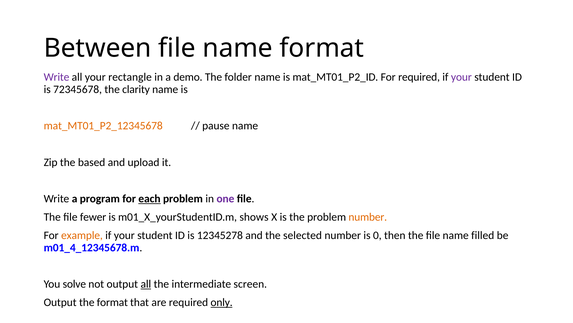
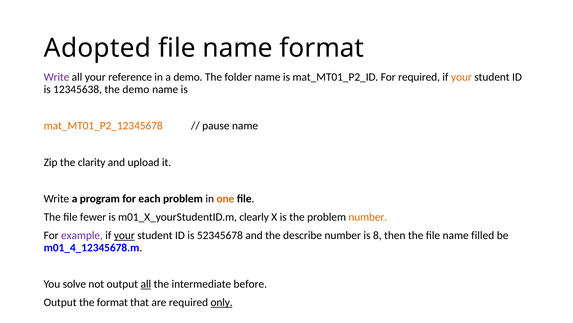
Between: Between -> Adopted (97, 48)
rectangle: rectangle -> reference (130, 77)
your colour: purple -> orange (461, 77)
72345678: 72345678 -> 12345638 (78, 89)
the clarity: clarity -> demo (136, 89)
based: based -> clarity (92, 162)
each underline: present -> none (149, 198)
one colour: purple -> orange (225, 198)
shows: shows -> clearly (254, 217)
example colour: orange -> purple (82, 235)
your underline: none -> present (124, 235)
12345278: 12345278 -> 52345678 (220, 235)
selected: selected -> describe (303, 235)
0: 0 -> 8 (377, 235)
screen: screen -> before (250, 284)
